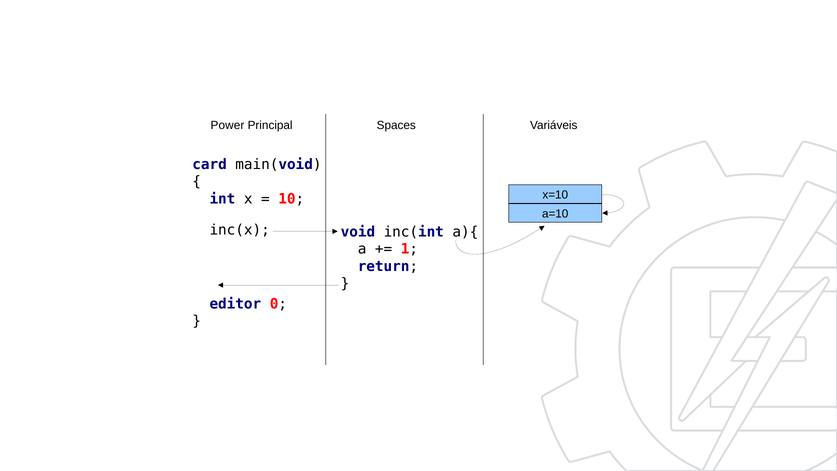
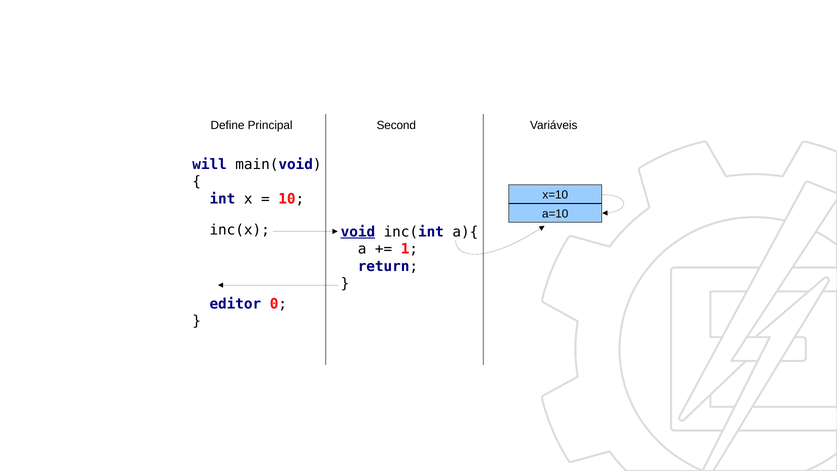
Power: Power -> Define (228, 125)
Spaces: Spaces -> Second (396, 125)
card: card -> will (210, 164)
void underline: none -> present (358, 232)
